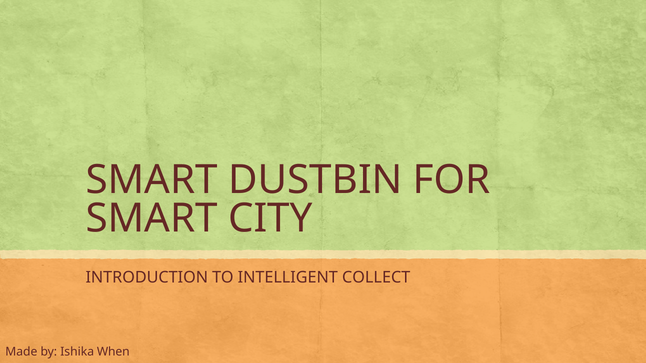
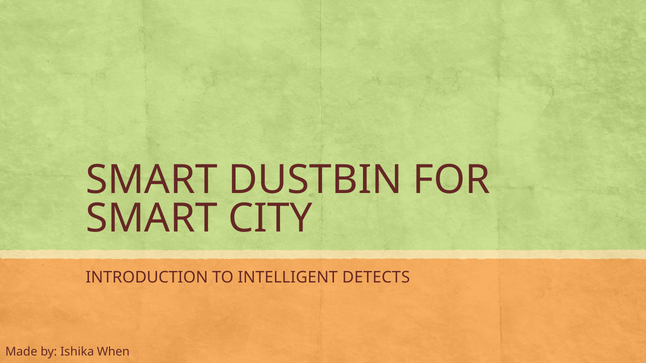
COLLECT: COLLECT -> DETECTS (376, 278)
